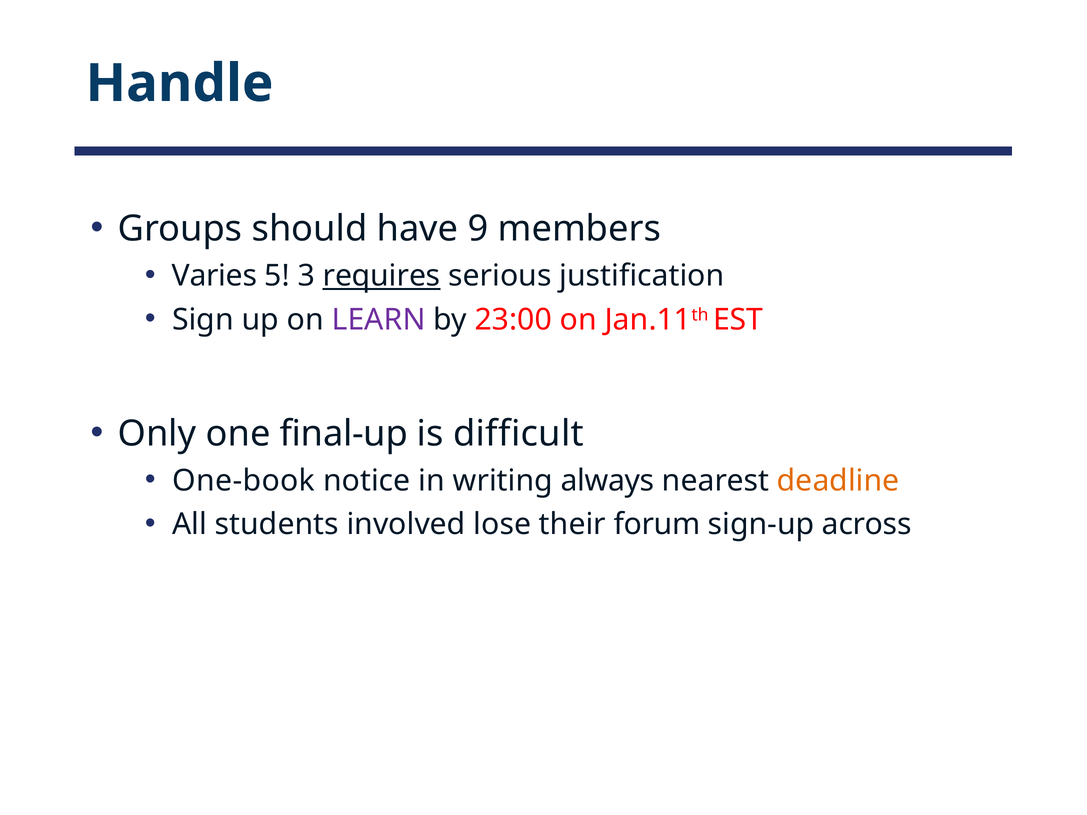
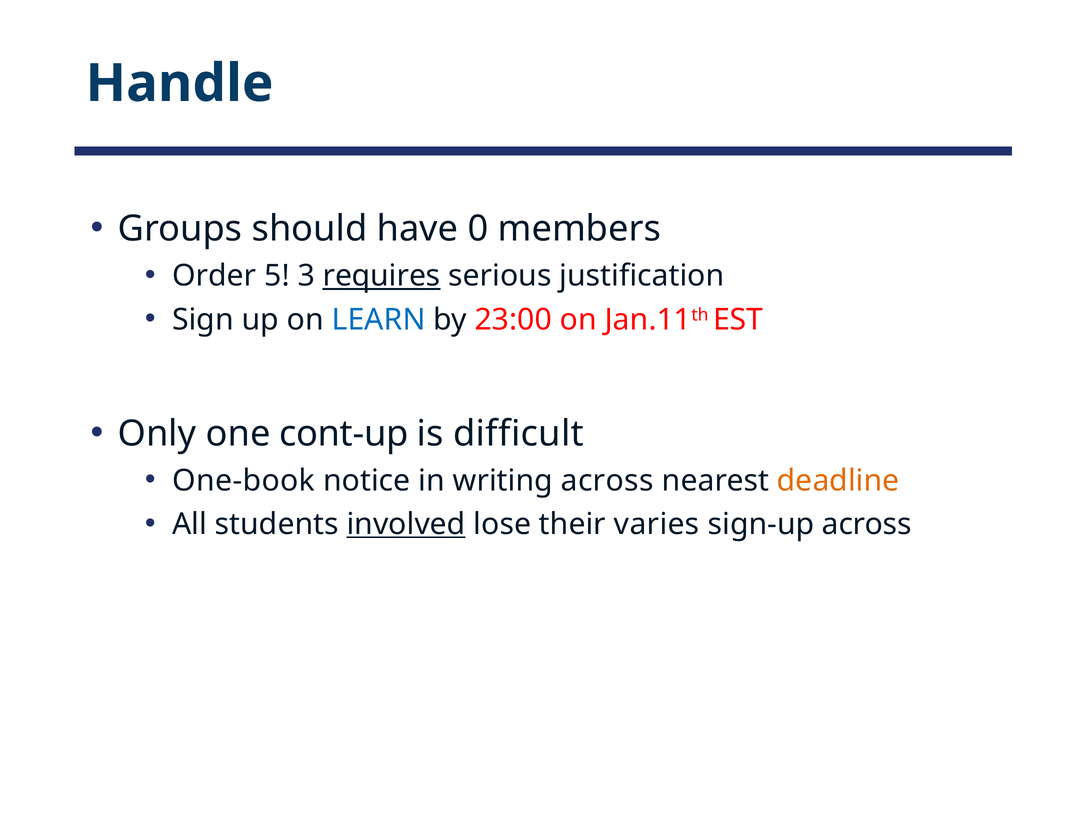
9: 9 -> 0 (478, 229)
Varies: Varies -> Order (214, 276)
LEARN colour: purple -> blue (379, 320)
final-up: final-up -> cont-up (344, 434)
writing always: always -> across (607, 481)
involved underline: none -> present (406, 524)
forum: forum -> varies (657, 524)
